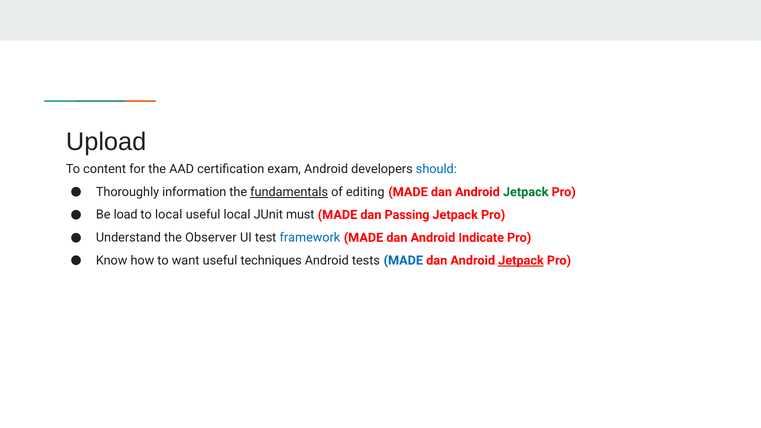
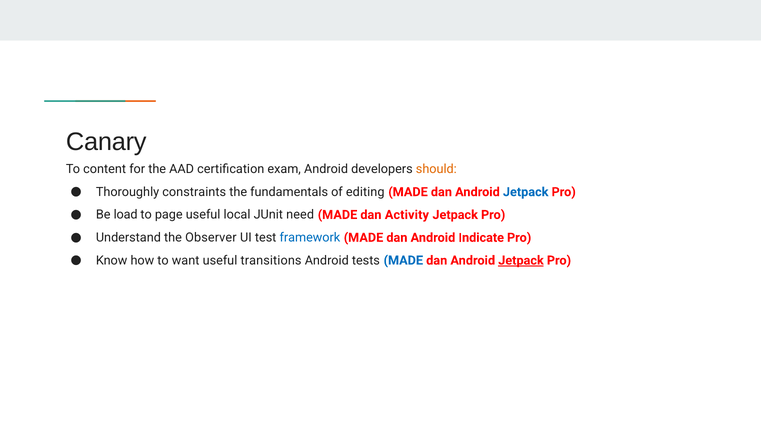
Upload: Upload -> Canary (106, 142)
should colour: blue -> orange (436, 169)
information: information -> constraints (194, 192)
fundamentals underline: present -> none (289, 192)
Jetpack colour: green -> blue (526, 192)
to local: local -> page (169, 215)
must: must -> need (300, 215)
Passing: Passing -> Activity (407, 215)
techniques: techniques -> transitions (271, 260)
